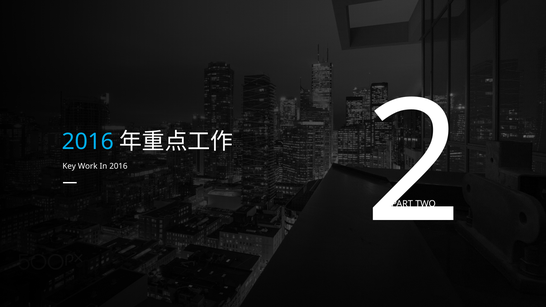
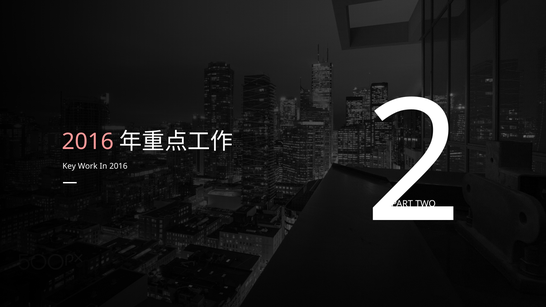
2016 colour: light blue -> pink (88, 142)
